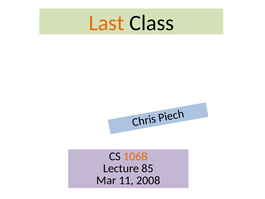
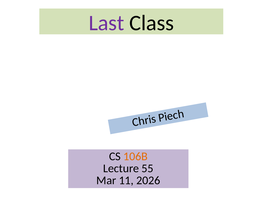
Last colour: orange -> purple (106, 23)
85: 85 -> 55 (148, 168)
2008: 2008 -> 2026 (148, 180)
